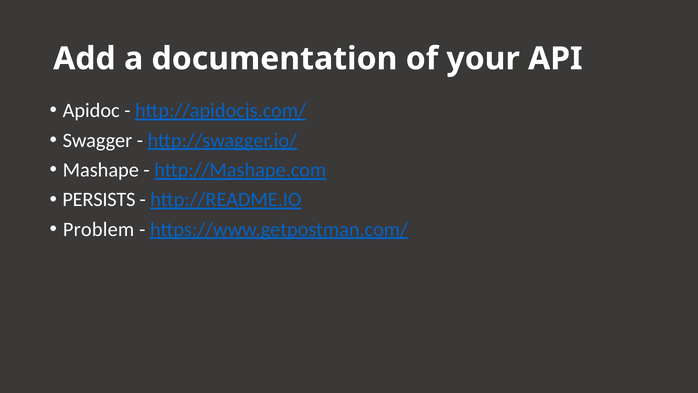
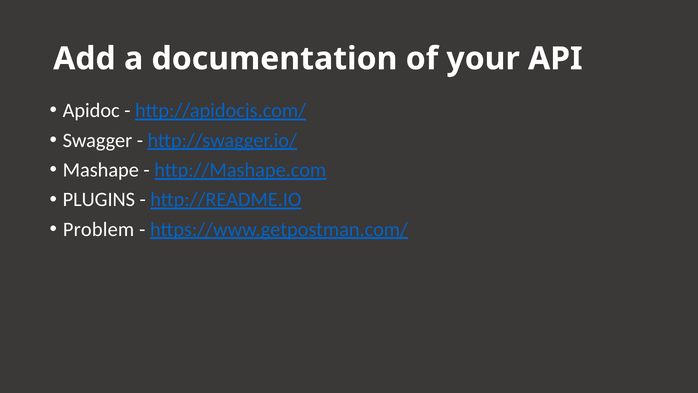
PERSISTS: PERSISTS -> PLUGINS (99, 200)
